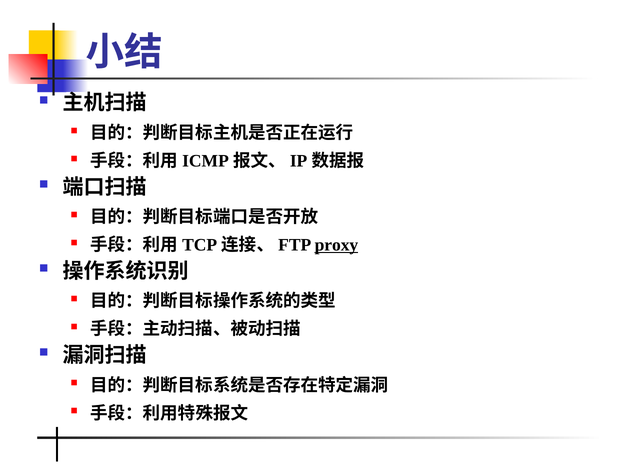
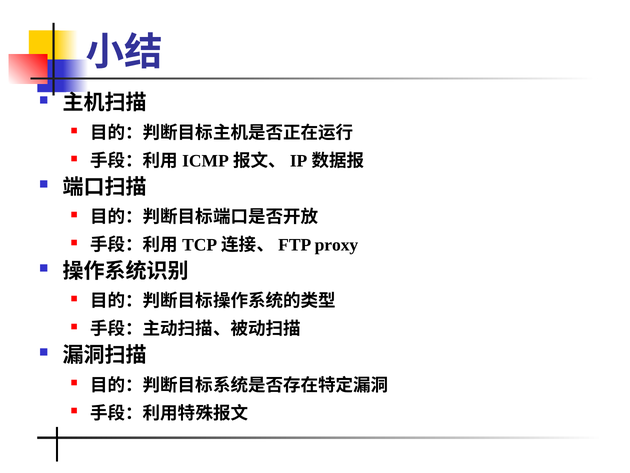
proxy underline: present -> none (336, 245)
